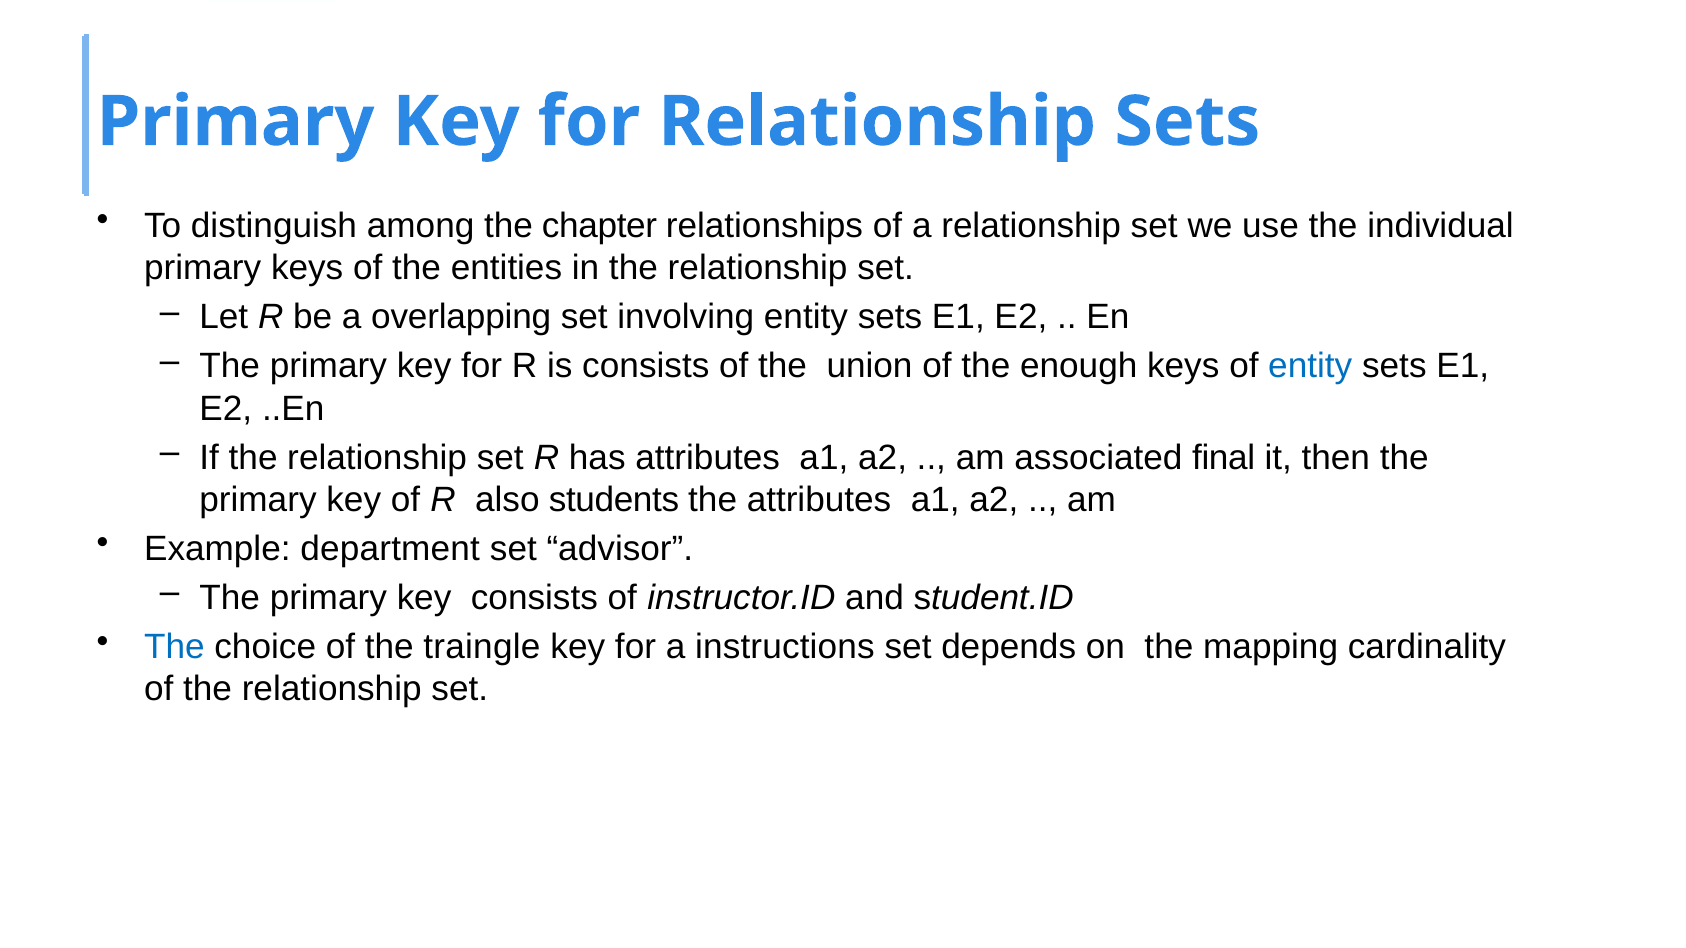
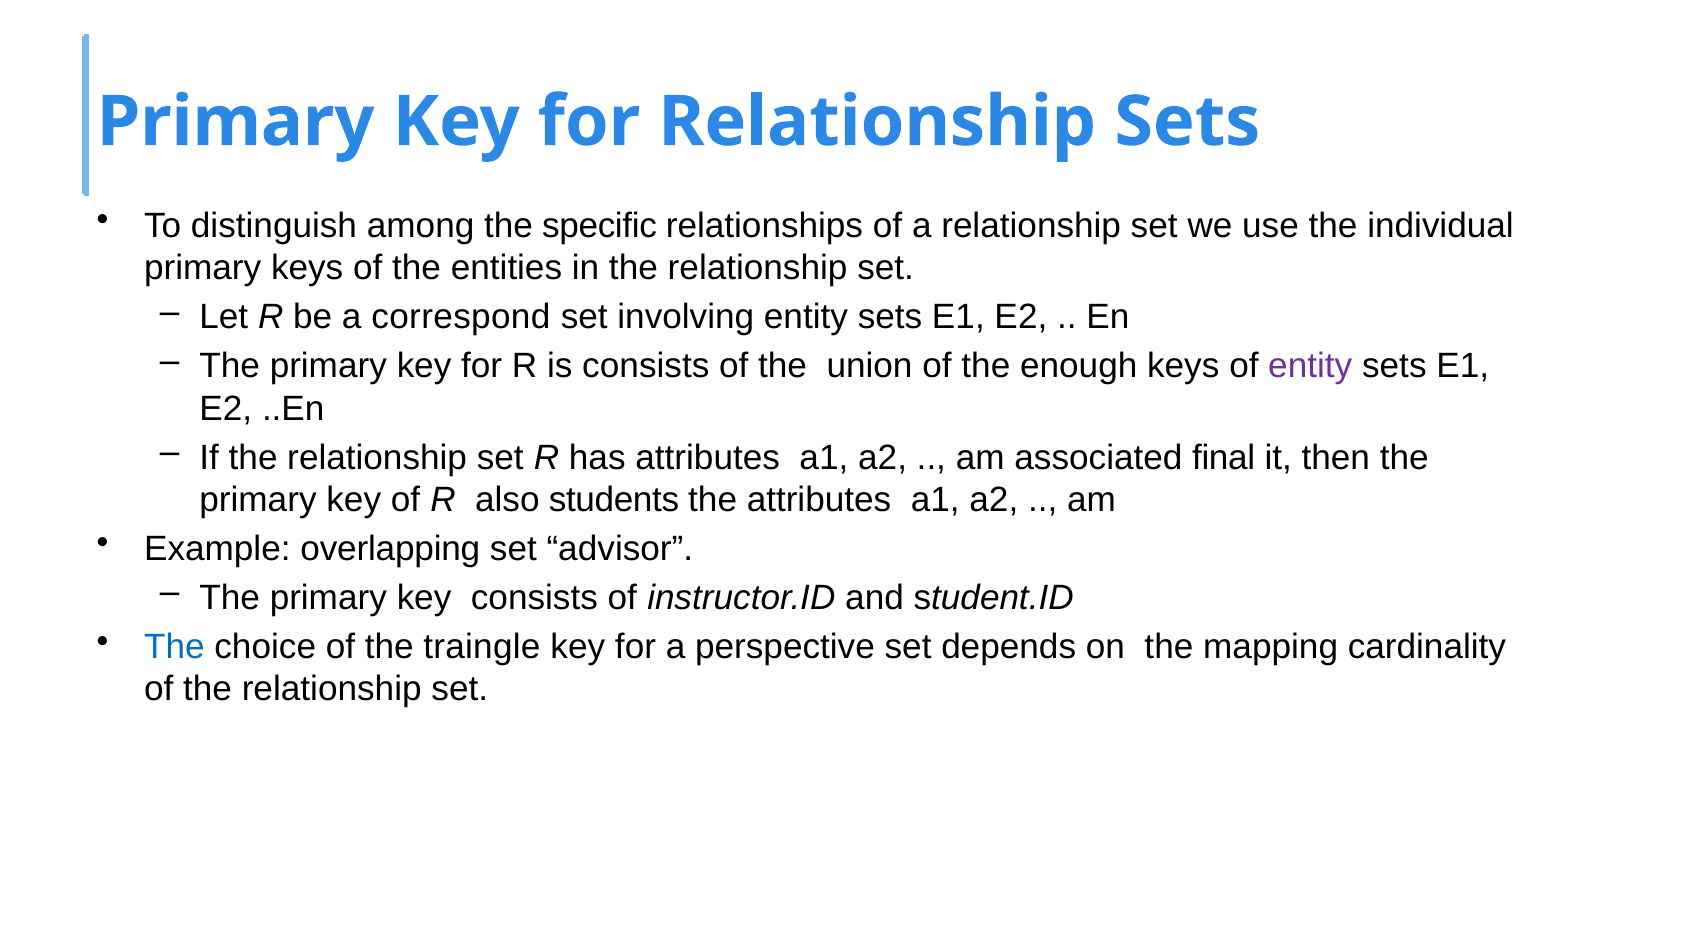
chapter: chapter -> specific (600, 226)
overlapping: overlapping -> correspond (461, 317)
entity colour: blue -> purple (1310, 366)
department: department -> overlapping (390, 549)
instructions: instructions -> perspective (785, 647)
